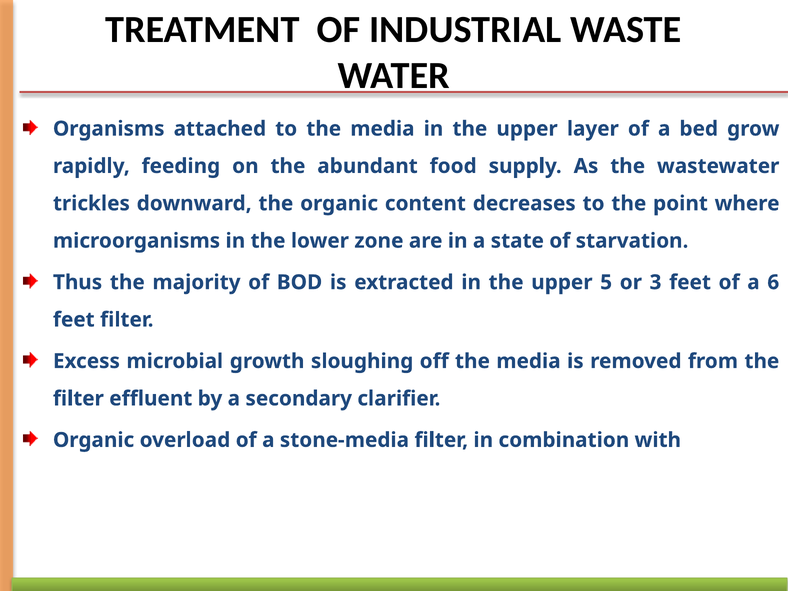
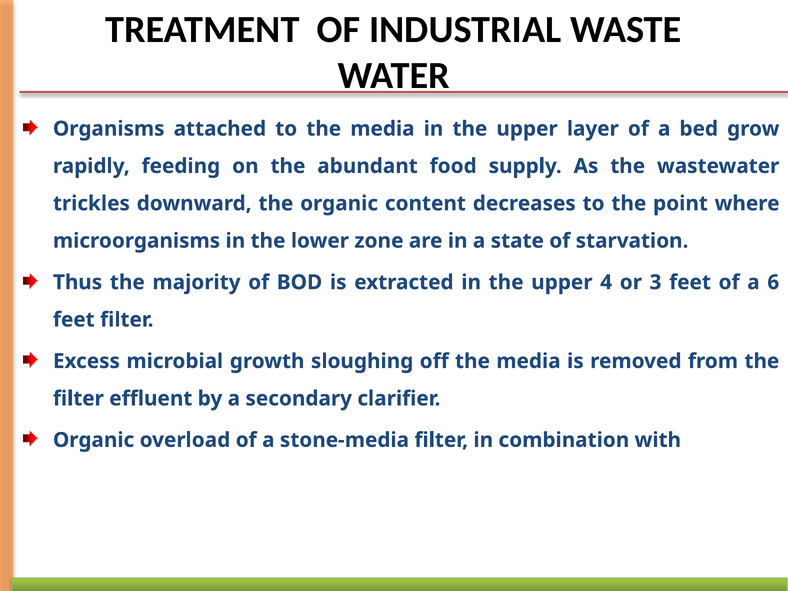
5: 5 -> 4 (606, 282)
